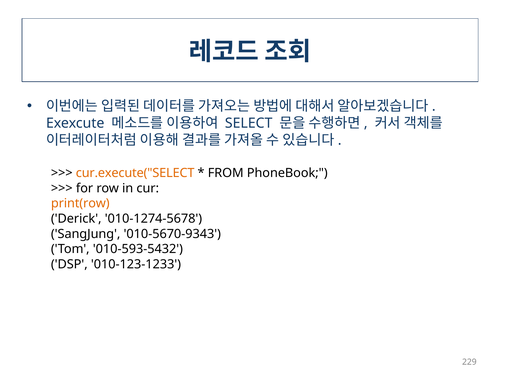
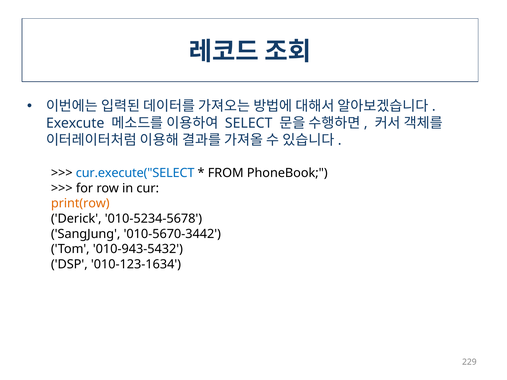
cur.execute("SELECT colour: orange -> blue (135, 173)
010-1274-5678: 010-1274-5678 -> 010-5234-5678 (153, 219)
010-5670-9343: 010-5670-9343 -> 010-5670-3442 (172, 234)
010-593-5432: 010-593-5432 -> 010-943-5432 (138, 249)
010-123-1233: 010-123-1233 -> 010-123-1634 (136, 264)
